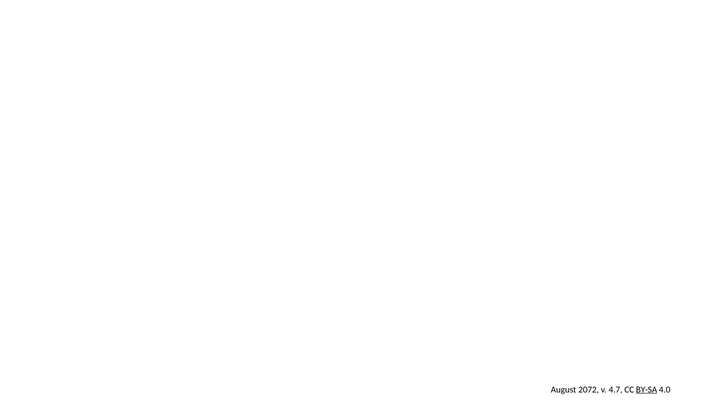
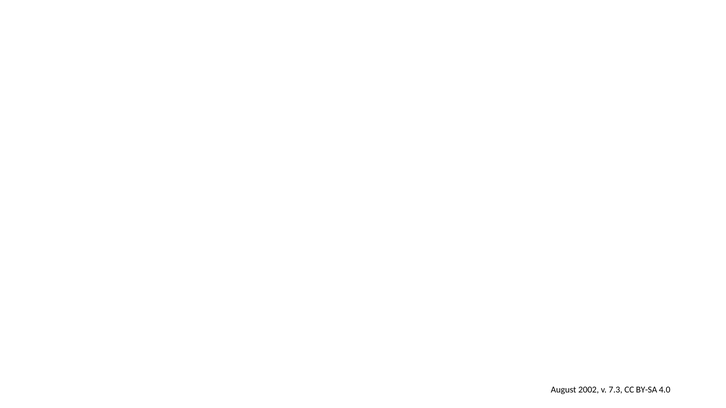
2072: 2072 -> 2002 (589, 390)
4.7: 4.7 -> 7.3 (616, 390)
BY-SA underline: present -> none (647, 390)
